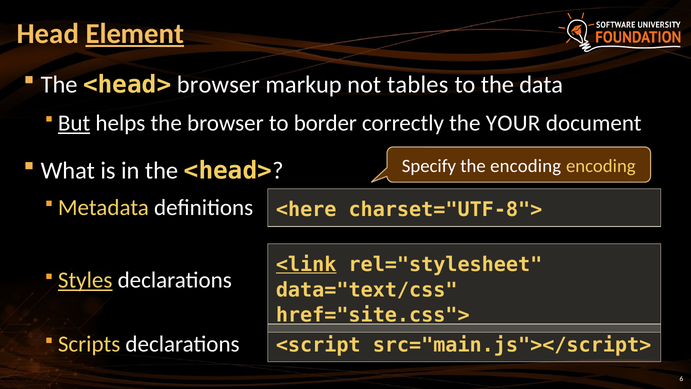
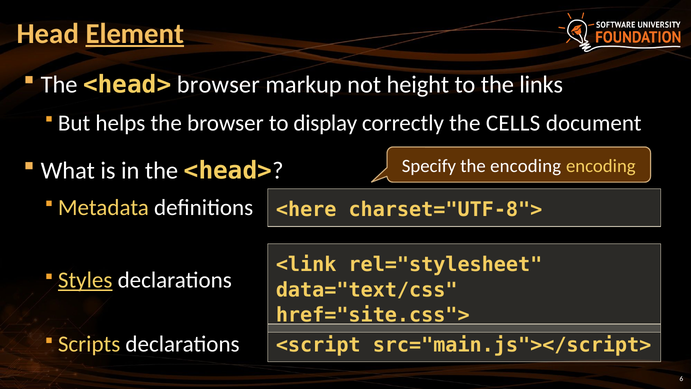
tables: tables -> height (418, 85)
data: data -> links (541, 85)
But underline: present -> none (74, 123)
border: border -> display (325, 123)
YOUR: YOUR -> CELLS (513, 123)
<link underline: present -> none (306, 264)
